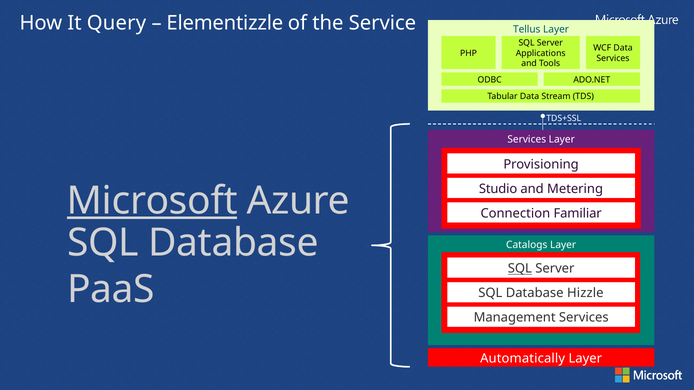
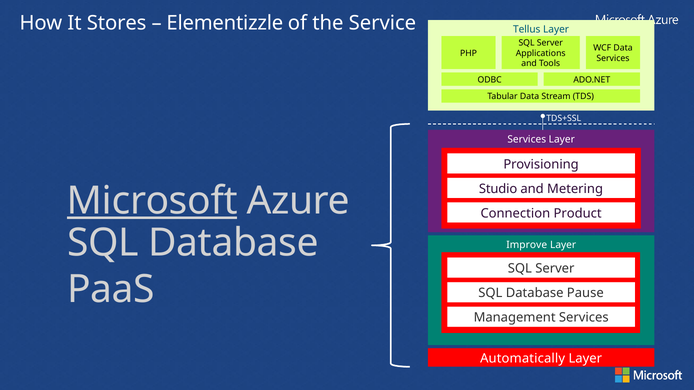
Query: Query -> Stores (117, 23)
Familiar: Familiar -> Product (578, 213)
Catalogs: Catalogs -> Improve (527, 245)
SQL underline: present -> none (520, 269)
Hizzle: Hizzle -> Pause (585, 293)
